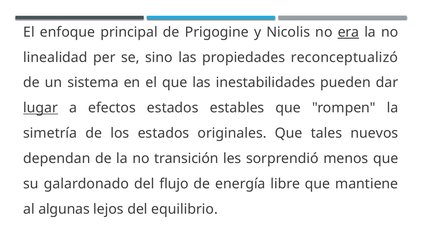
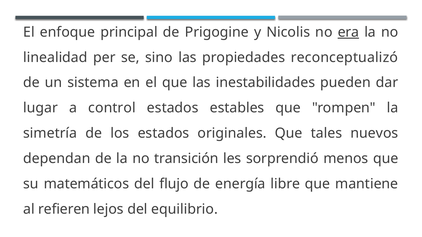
lugar underline: present -> none (41, 108)
efectos: efectos -> control (112, 108)
galardonado: galardonado -> matemáticos (86, 184)
algunas: algunas -> refieren (64, 209)
